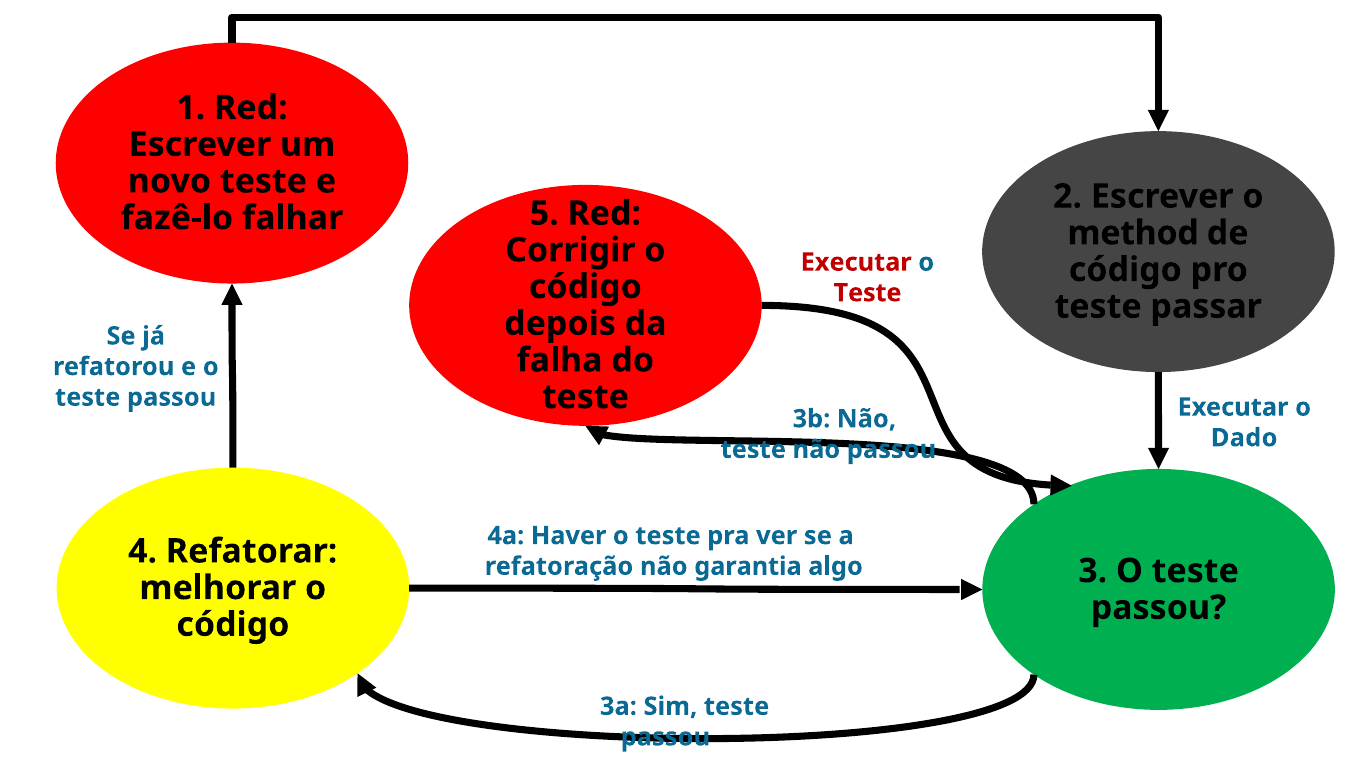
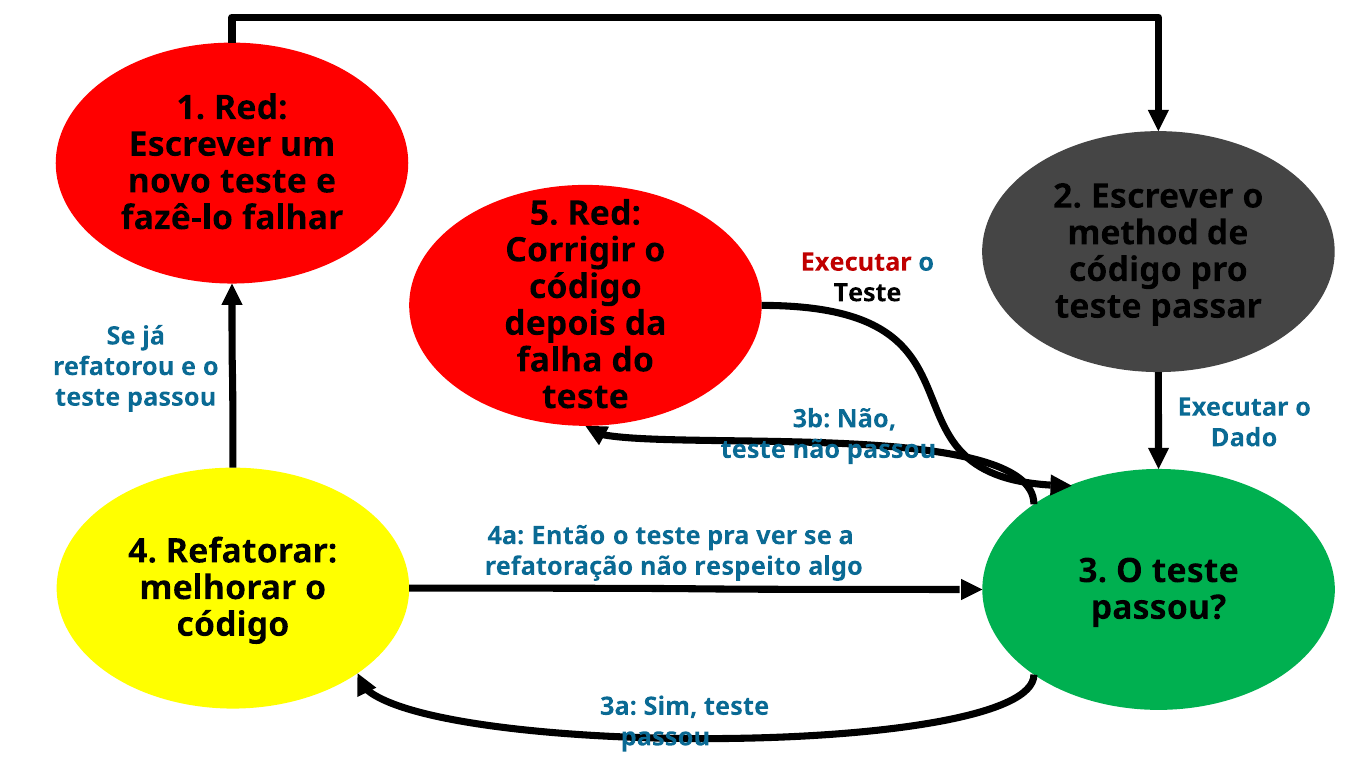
Teste colour: red -> black (868, 293)
Haver: Haver -> Então (568, 535)
garantia: garantia -> respeito (748, 566)
